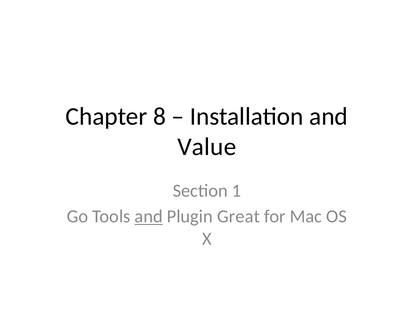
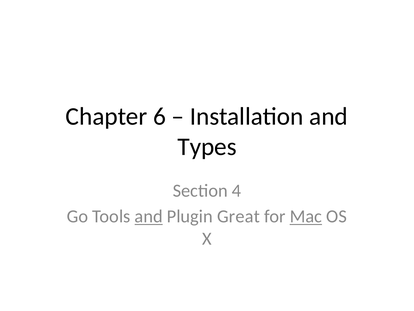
8: 8 -> 6 (159, 116)
Value: Value -> Types (207, 147)
1: 1 -> 4 (237, 190)
Mac underline: none -> present (306, 216)
